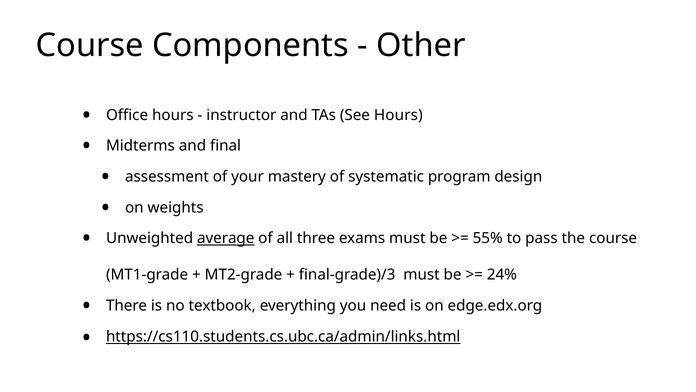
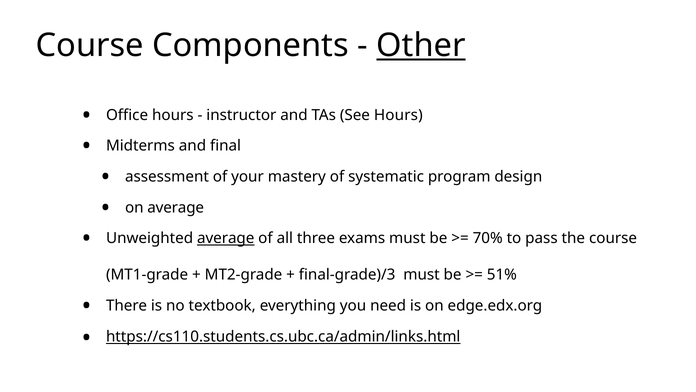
Other underline: none -> present (421, 45)
on weights: weights -> average (176, 207)
55%: 55% -> 70% (488, 238)
24%: 24% -> 51% (502, 275)
